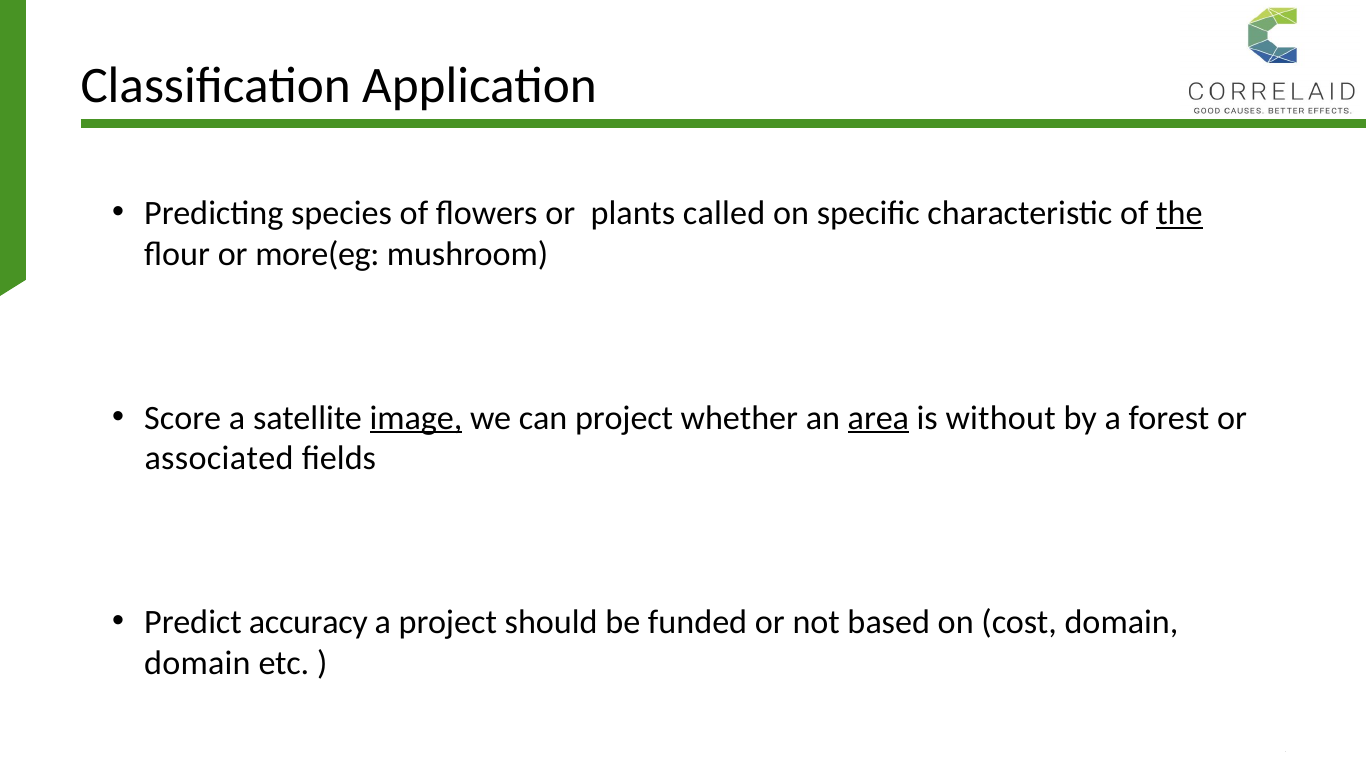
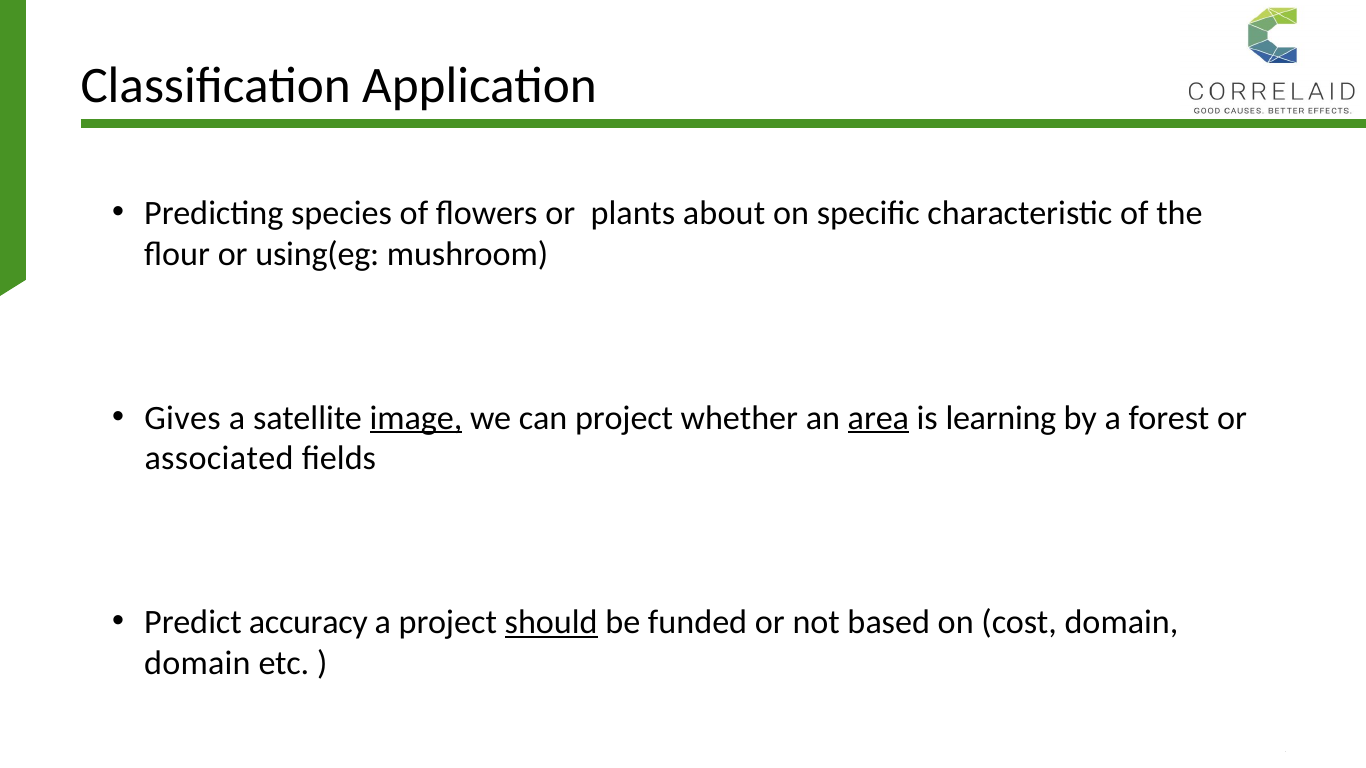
called: called -> about (724, 213)
the underline: present -> none (1179, 213)
more(eg: more(eg -> using(eg (317, 254)
Score: Score -> Gives (183, 418)
without: without -> learning (1001, 418)
should underline: none -> present (551, 623)
